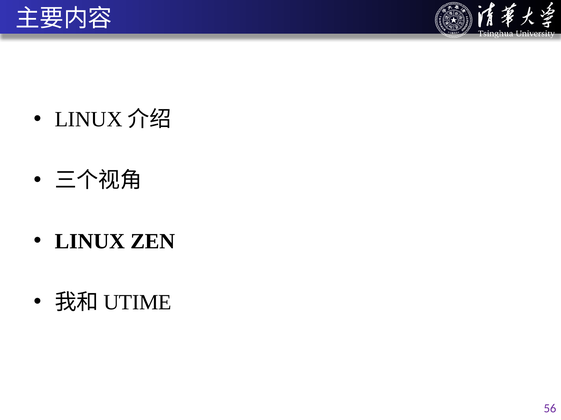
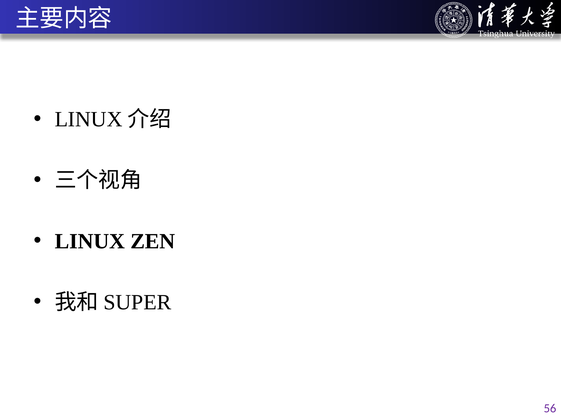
UTIME: UTIME -> SUPER (137, 303)
